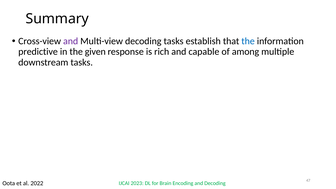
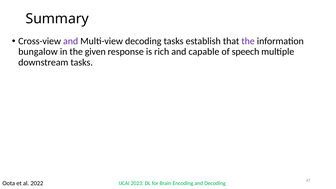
the colour: blue -> purple (248, 41)
predictive: predictive -> bungalow (38, 52)
among: among -> speech (246, 52)
